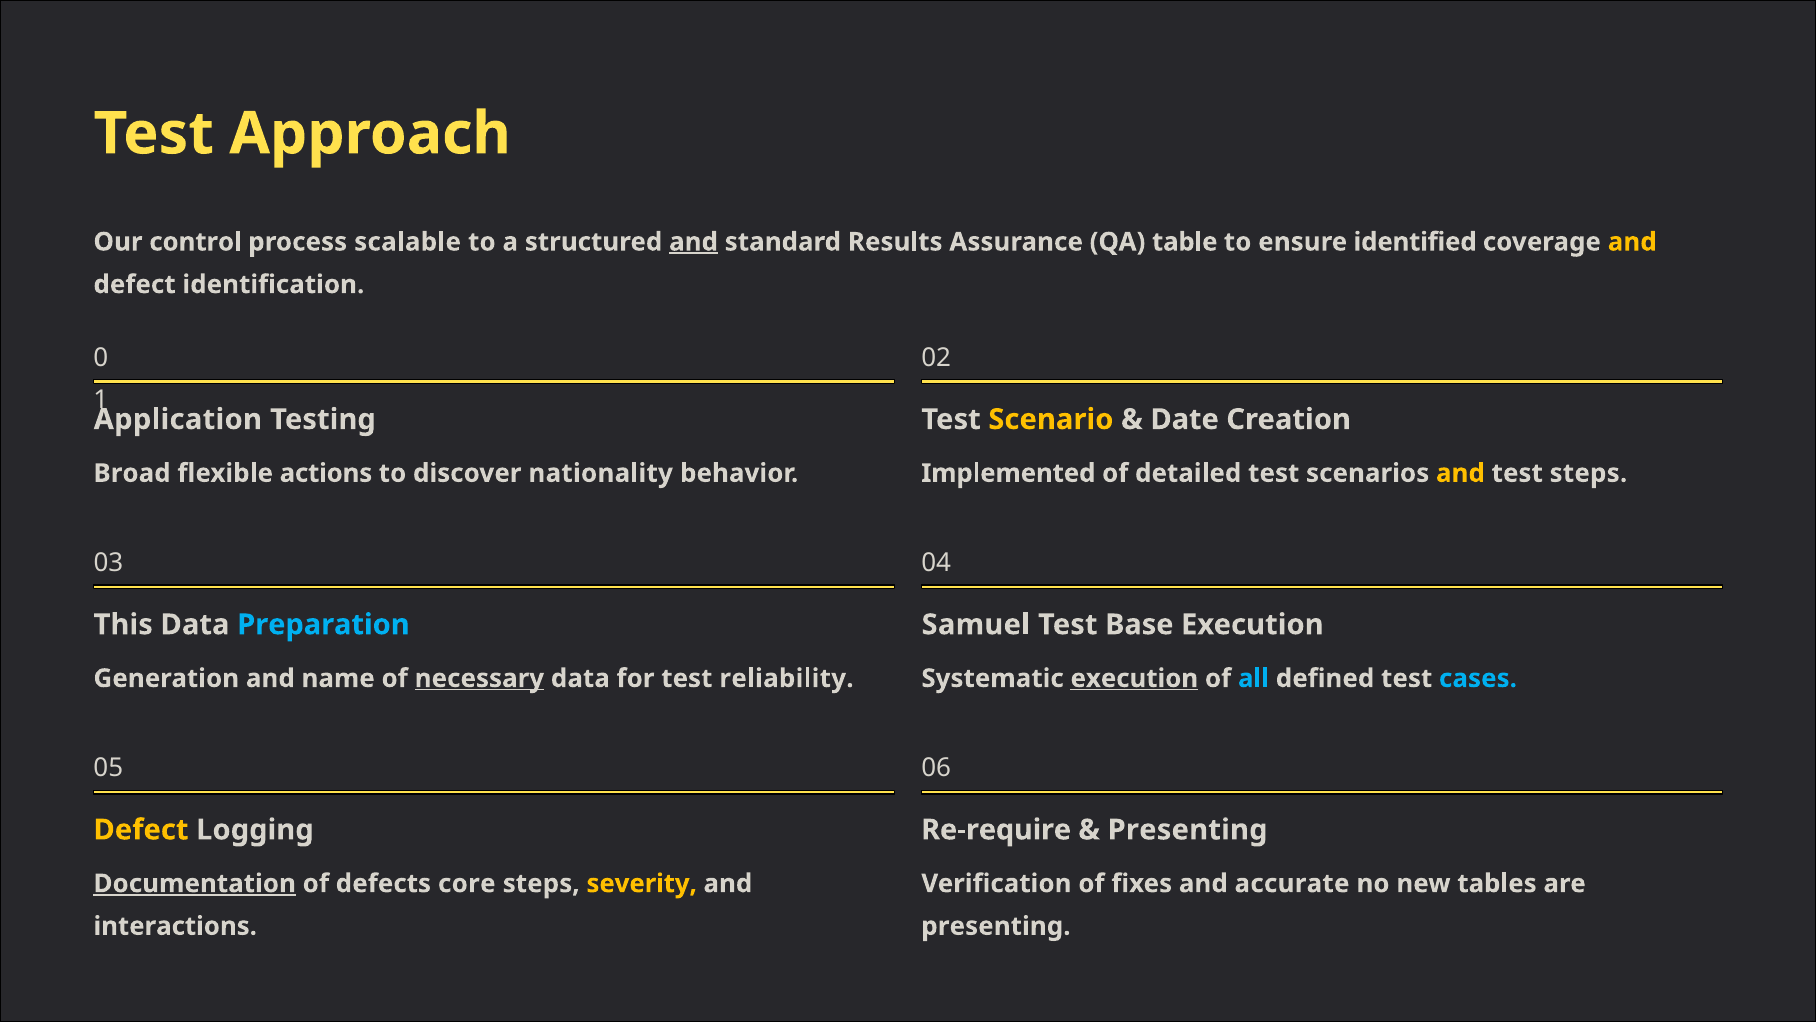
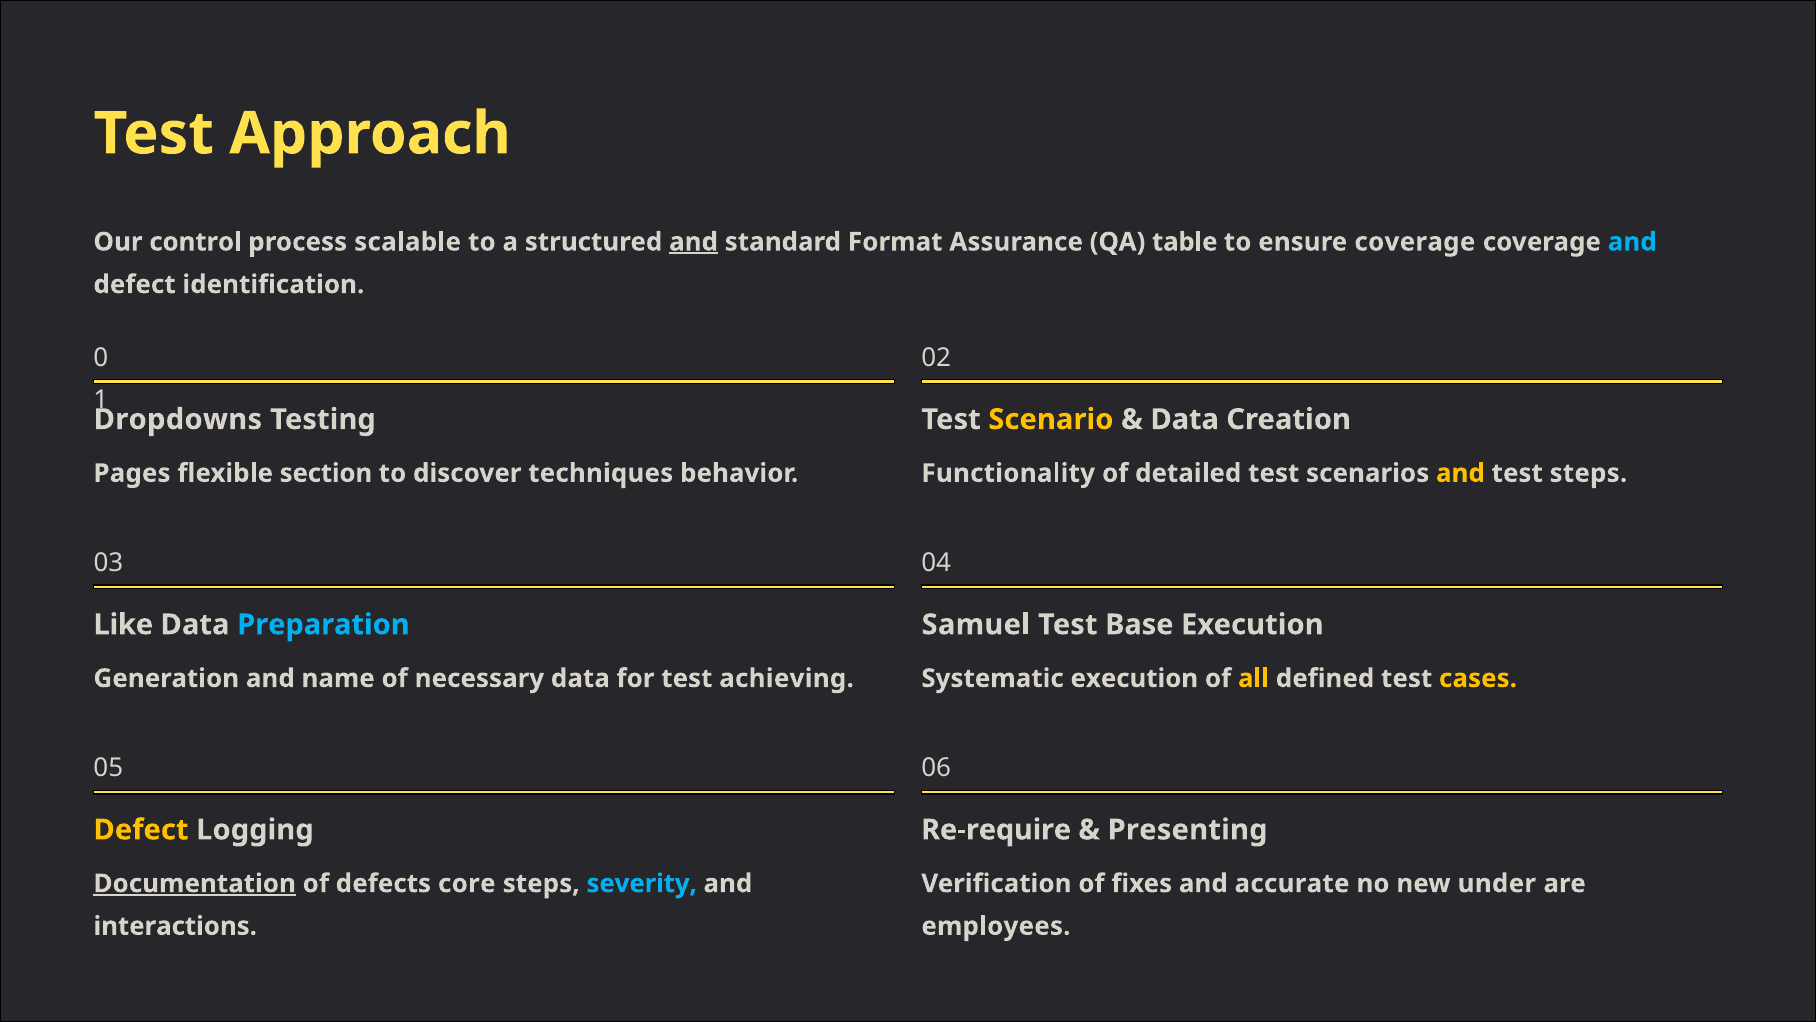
Results: Results -> Format (895, 242)
ensure identified: identified -> coverage (1415, 242)
and colour: yellow -> light blue (1632, 242)
Application: Application -> Dropdowns (178, 419)
Date: Date -> Data (1185, 419)
Broad: Broad -> Pages (132, 473)
actions: actions -> section (326, 473)
nationality: nationality -> techniques (601, 473)
Implemented: Implemented -> Functionality (1008, 473)
This: This -> Like (123, 624)
necessary underline: present -> none (479, 678)
reliability: reliability -> achieving (787, 678)
execution underline: present -> none (1134, 678)
all colour: light blue -> yellow (1254, 678)
cases colour: light blue -> yellow (1478, 678)
severity colour: yellow -> light blue (642, 883)
tables: tables -> under (1497, 883)
presenting: presenting -> employees (996, 926)
